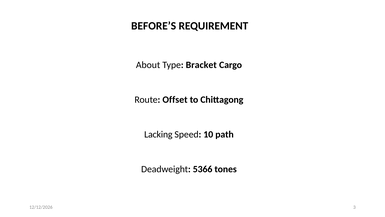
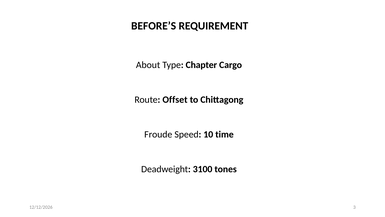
Bracket: Bracket -> Chapter (201, 65)
Lacking: Lacking -> Froude (158, 134)
path: path -> time (225, 134)
5366: 5366 -> 3100 (203, 169)
